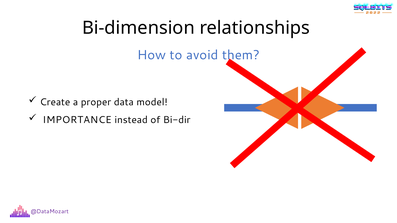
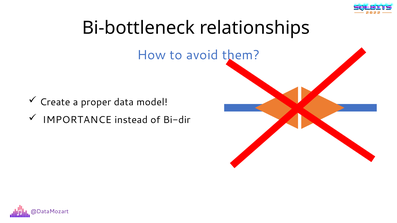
Bi-dimension: Bi-dimension -> Bi-bottleneck (138, 28)
